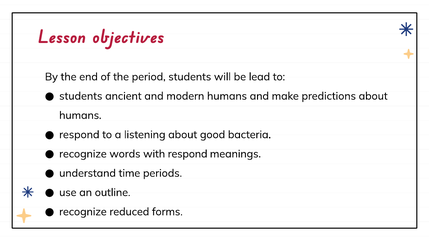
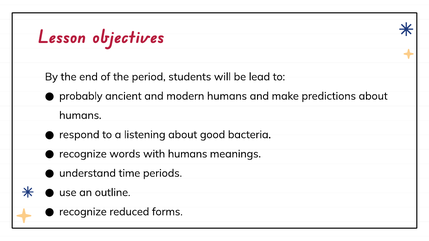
students: students -> probably (81, 96)
with respond: respond -> humans (188, 154)
